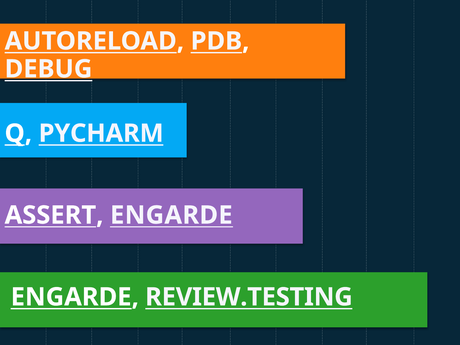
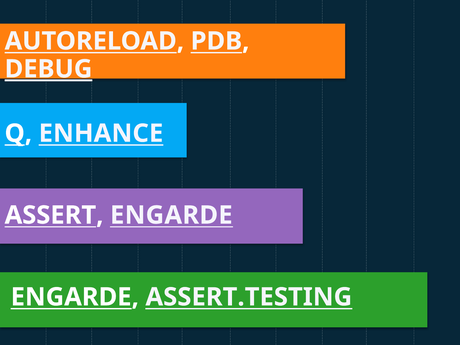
DEBUG underline: none -> present (48, 69)
PYCHARM: PYCHARM -> ENHANCE (101, 133)
REVIEW.TESTING: REVIEW.TESTING -> ASSERT.TESTING (249, 297)
